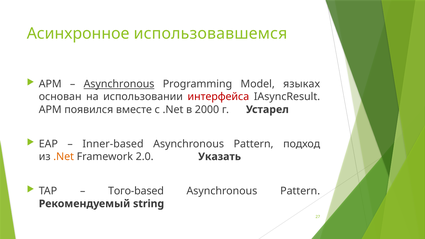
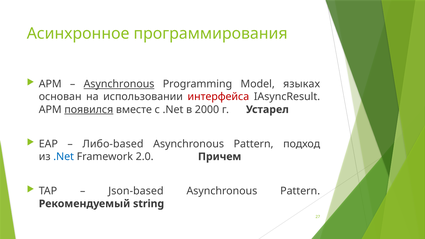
использовавшемся: использовавшемся -> программирования (211, 34)
появился underline: none -> present (89, 110)
Inner-based: Inner-based -> Либо-based (113, 144)
.Net colour: orange -> blue (64, 157)
Указать: Указать -> Причем (220, 157)
Того-based: Того-based -> Json-based (136, 191)
